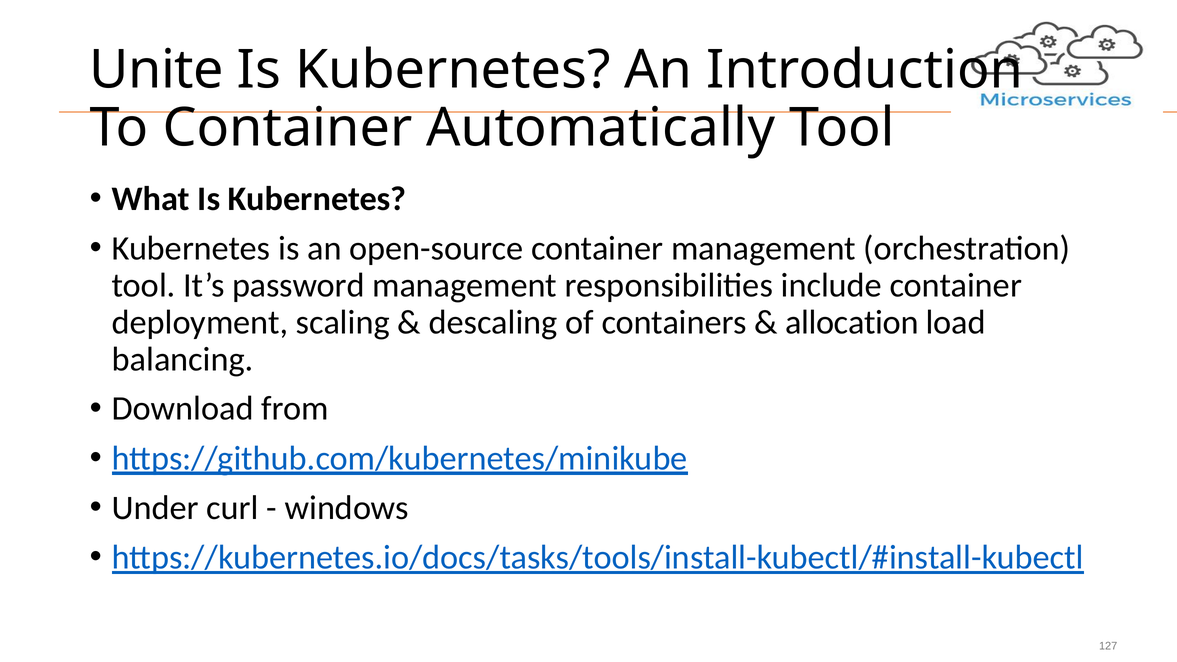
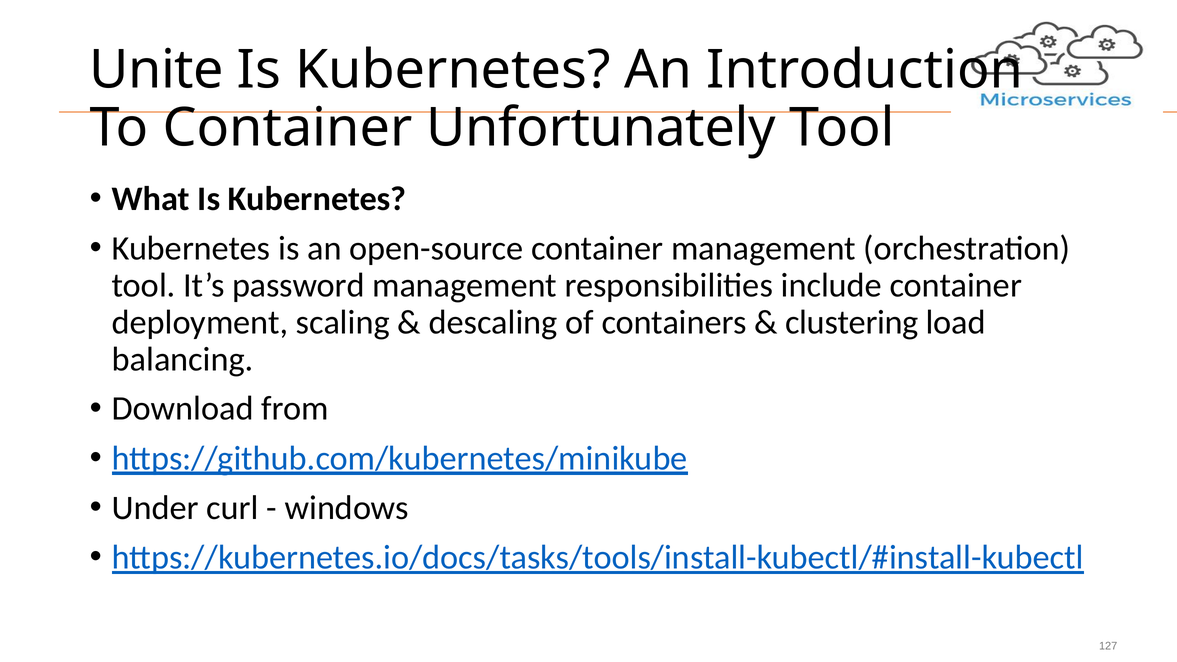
Automatically: Automatically -> Unfortunately (601, 128)
allocation: allocation -> clustering (852, 322)
